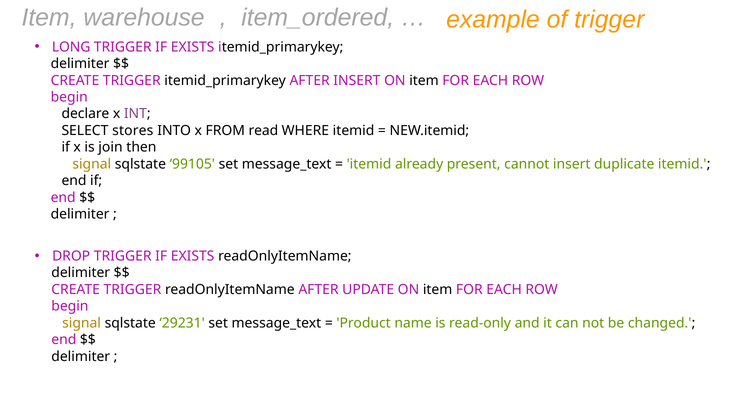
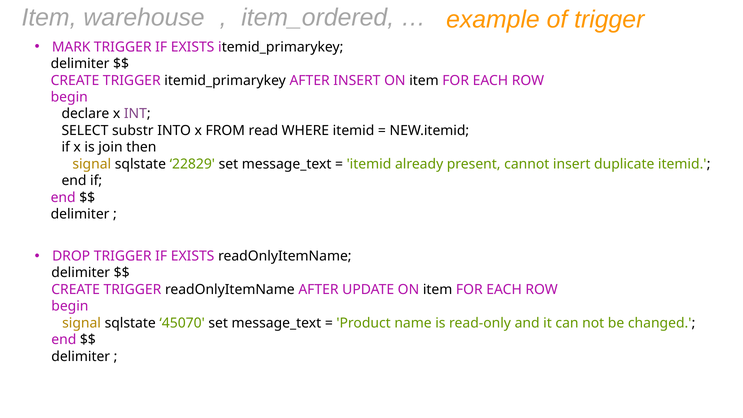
LONG: LONG -> MARK (71, 47)
stores: stores -> substr (133, 131)
99105: 99105 -> 22829 (192, 164)
29231: 29231 -> 45070 (182, 323)
